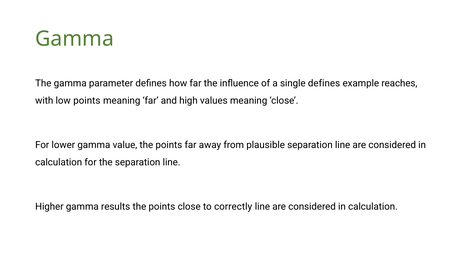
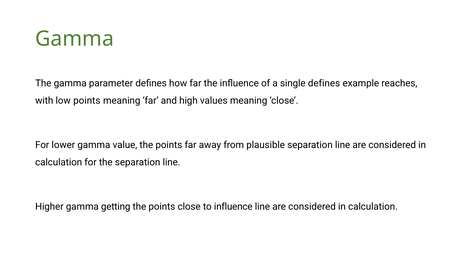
results: results -> getting (116, 207)
to correctly: correctly -> influence (233, 207)
